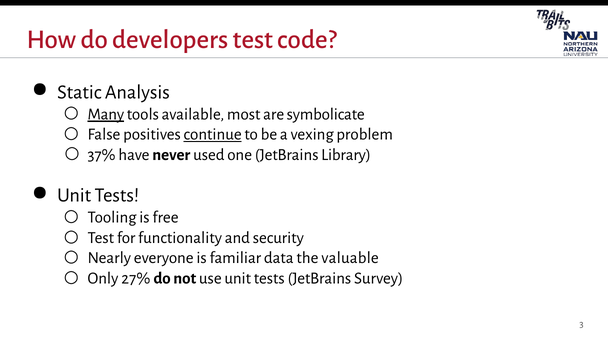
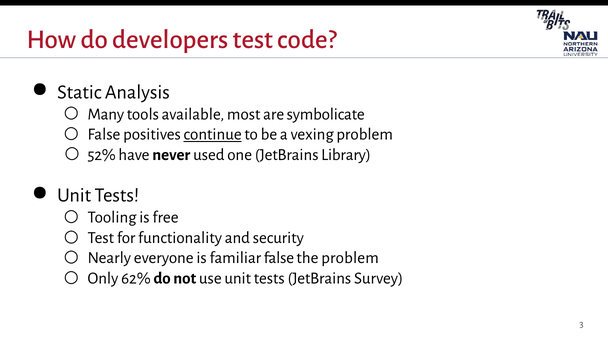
Many underline: present -> none (106, 114)
37%: 37% -> 52% (102, 155)
familiar data: data -> false (279, 258)
the valuable: valuable -> problem (350, 258)
27%: 27% -> 62% (136, 278)
